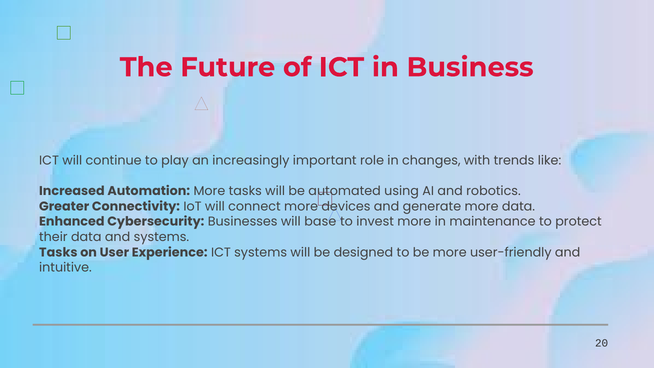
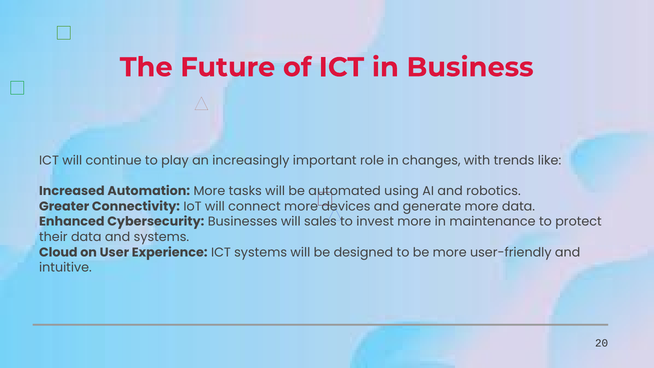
base: base -> sales (320, 222)
Tasks: Tasks -> Cloud (58, 252)
